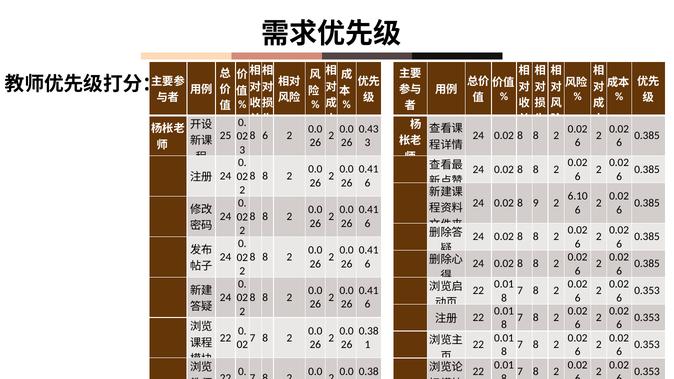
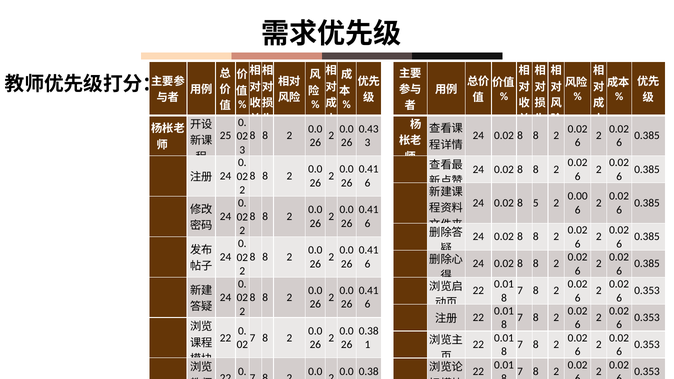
6: 6 -> 8 (265, 136)
6.10: 6.10 -> 0.00 (578, 196)
9: 9 -> 5 (536, 203)
